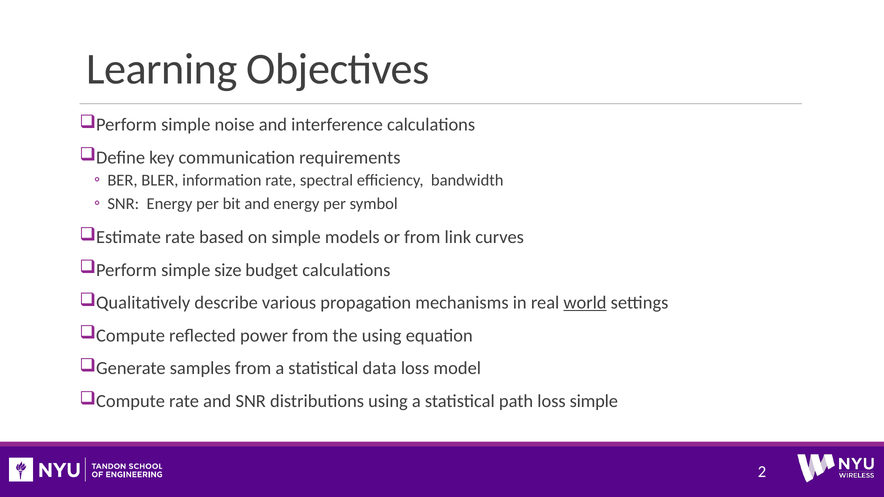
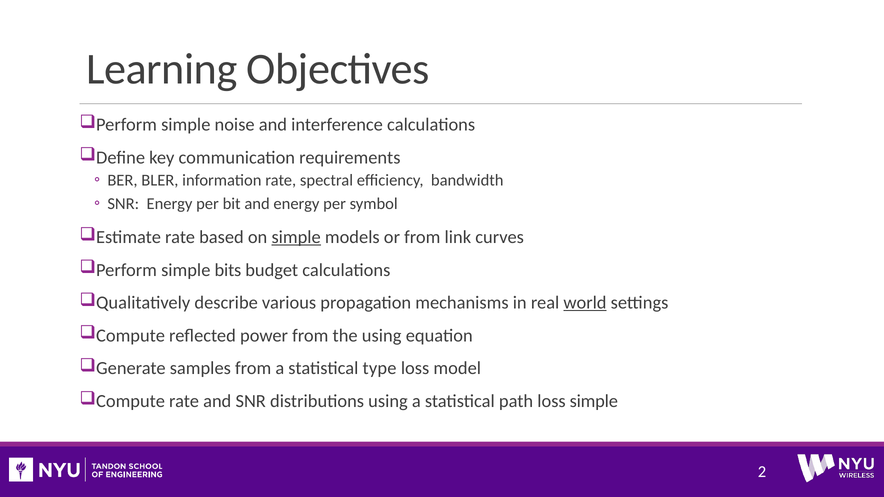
simple underline: none -> present (296, 237)
size: size -> bits (228, 270)
data: data -> type (380, 369)
